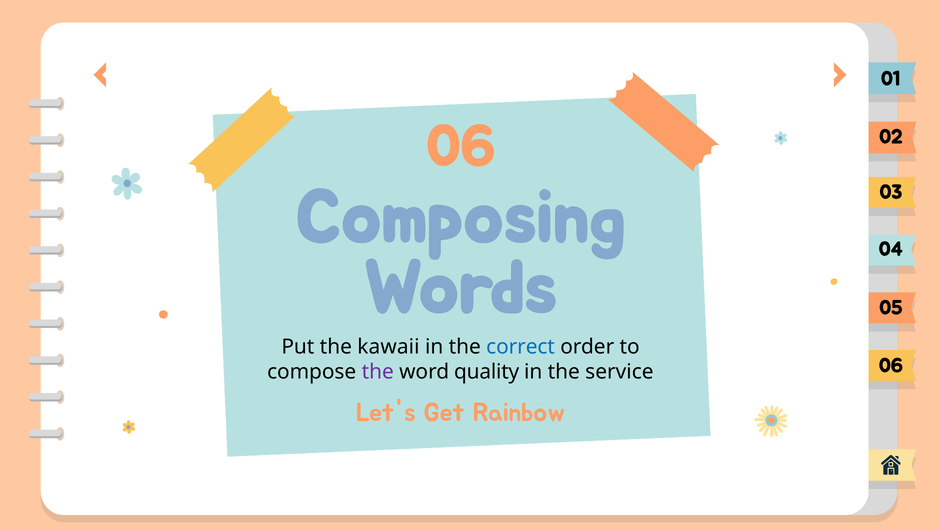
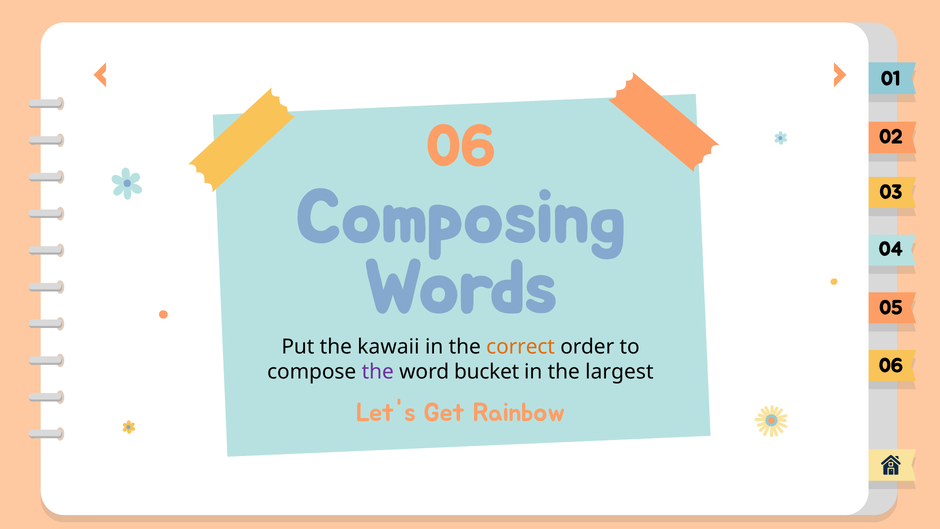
correct colour: blue -> orange (521, 347)
quality: quality -> bucket (487, 372)
service: service -> largest (619, 372)
